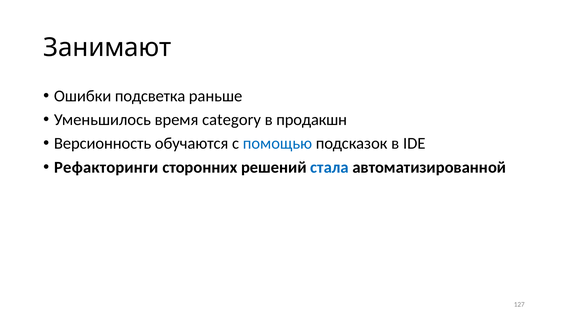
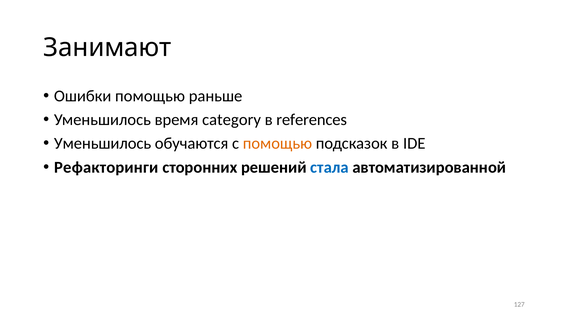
Ошибки подсветка: подсветка -> помощью (150, 96)
продакшн: продакшн -> references (312, 120)
Версионность: Версионность -> Уменьшилось (103, 144)
помощью colour: blue -> orange (277, 144)
